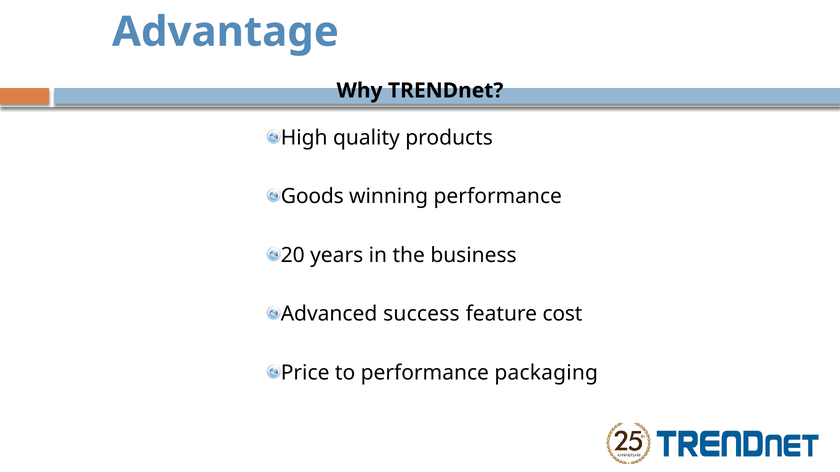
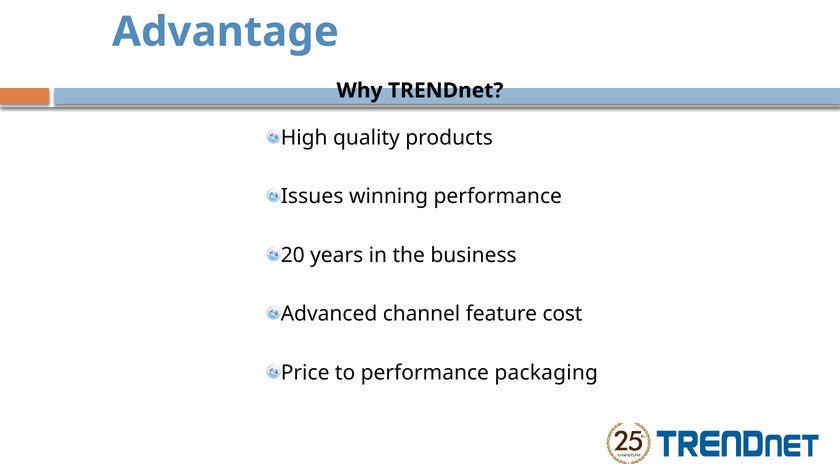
Goods: Goods -> Issues (312, 197)
success: success -> channel (422, 314)
